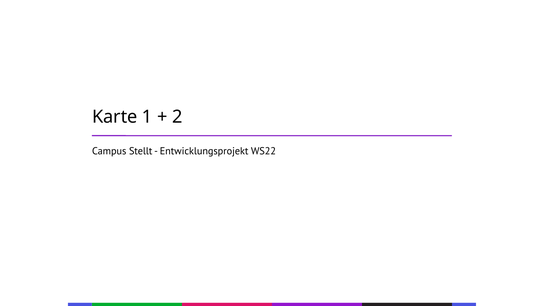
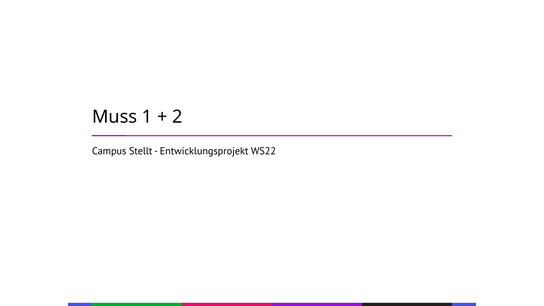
Karte: Karte -> Muss (115, 117)
